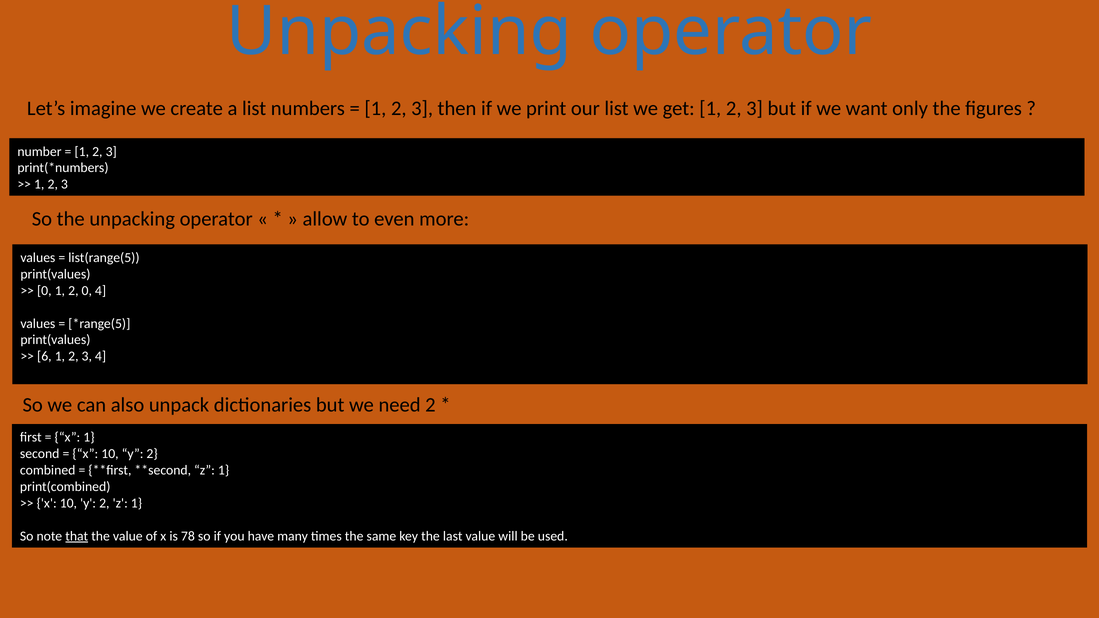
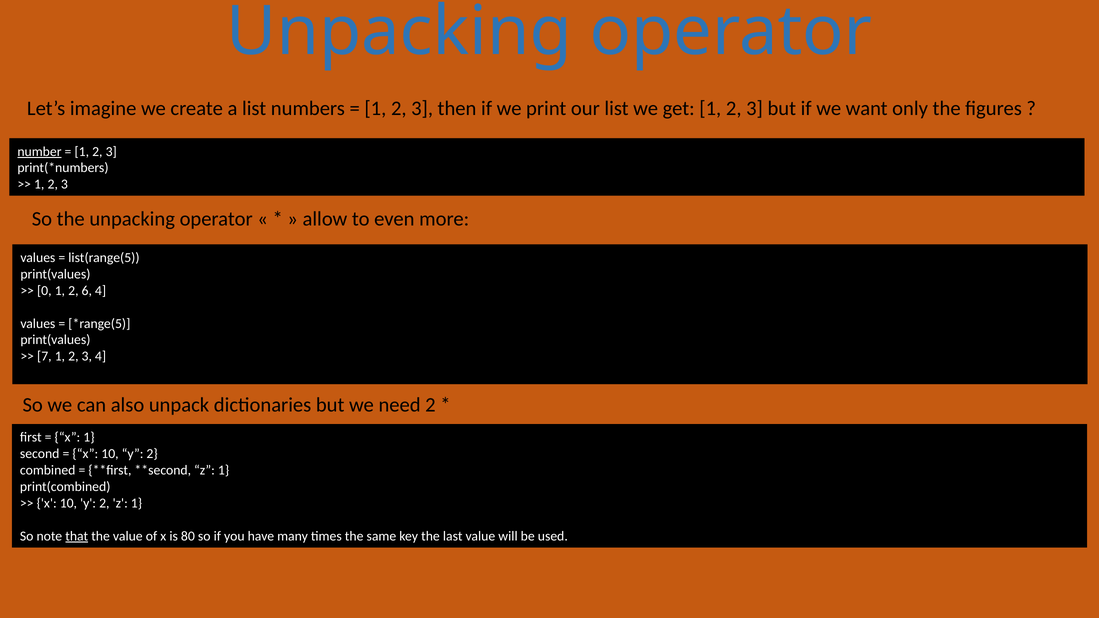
number underline: none -> present (39, 152)
2 0: 0 -> 6 (87, 291)
6: 6 -> 7 (44, 357)
78: 78 -> 80 (188, 536)
